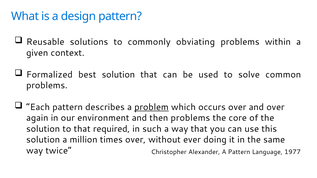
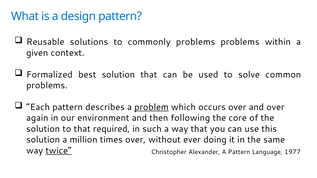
commonly obviating: obviating -> problems (196, 42)
then problems: problems -> following (190, 118)
twice underline: none -> present (59, 151)
